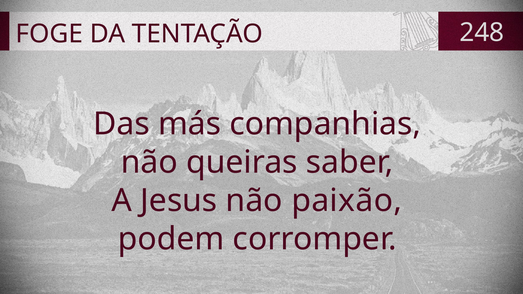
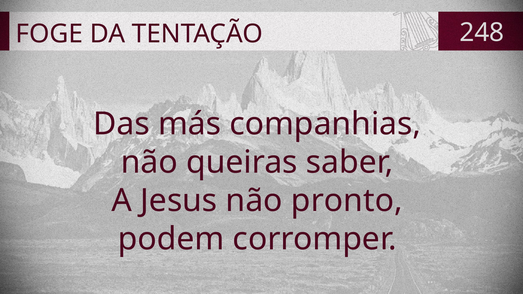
paixão: paixão -> pronto (347, 201)
